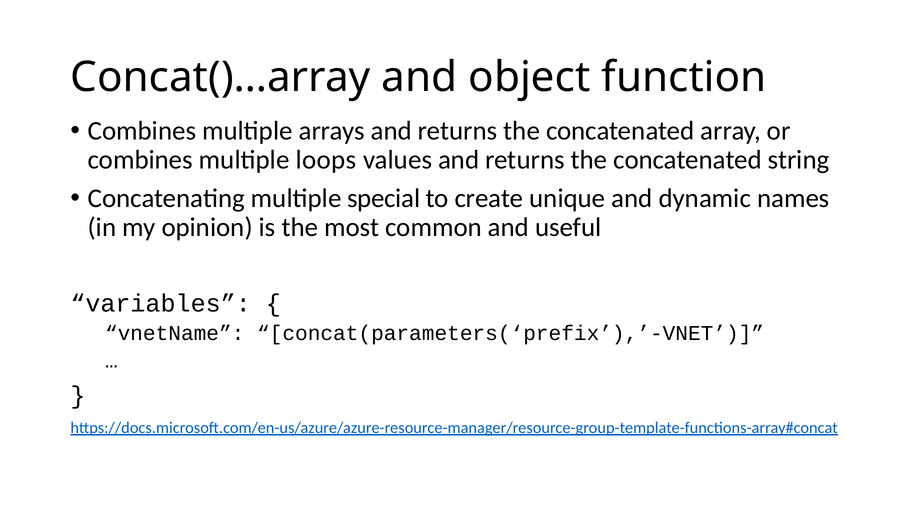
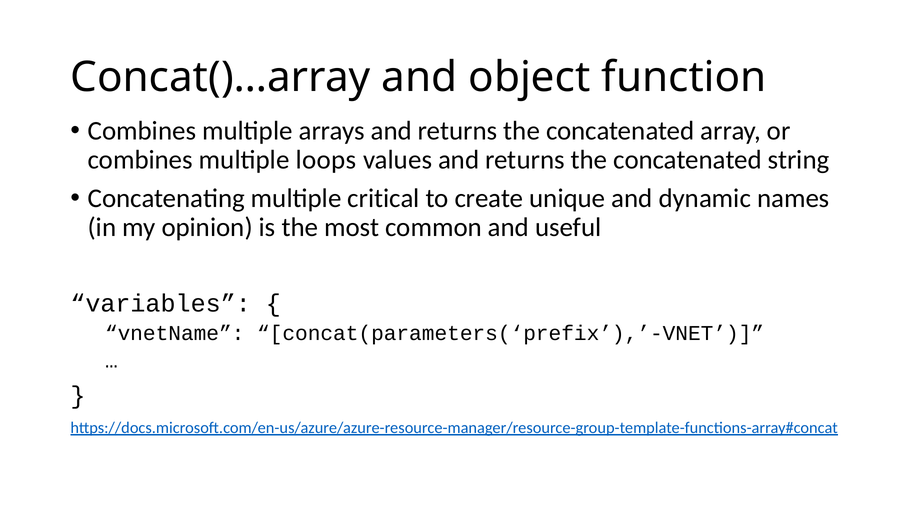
special: special -> critical (384, 199)
